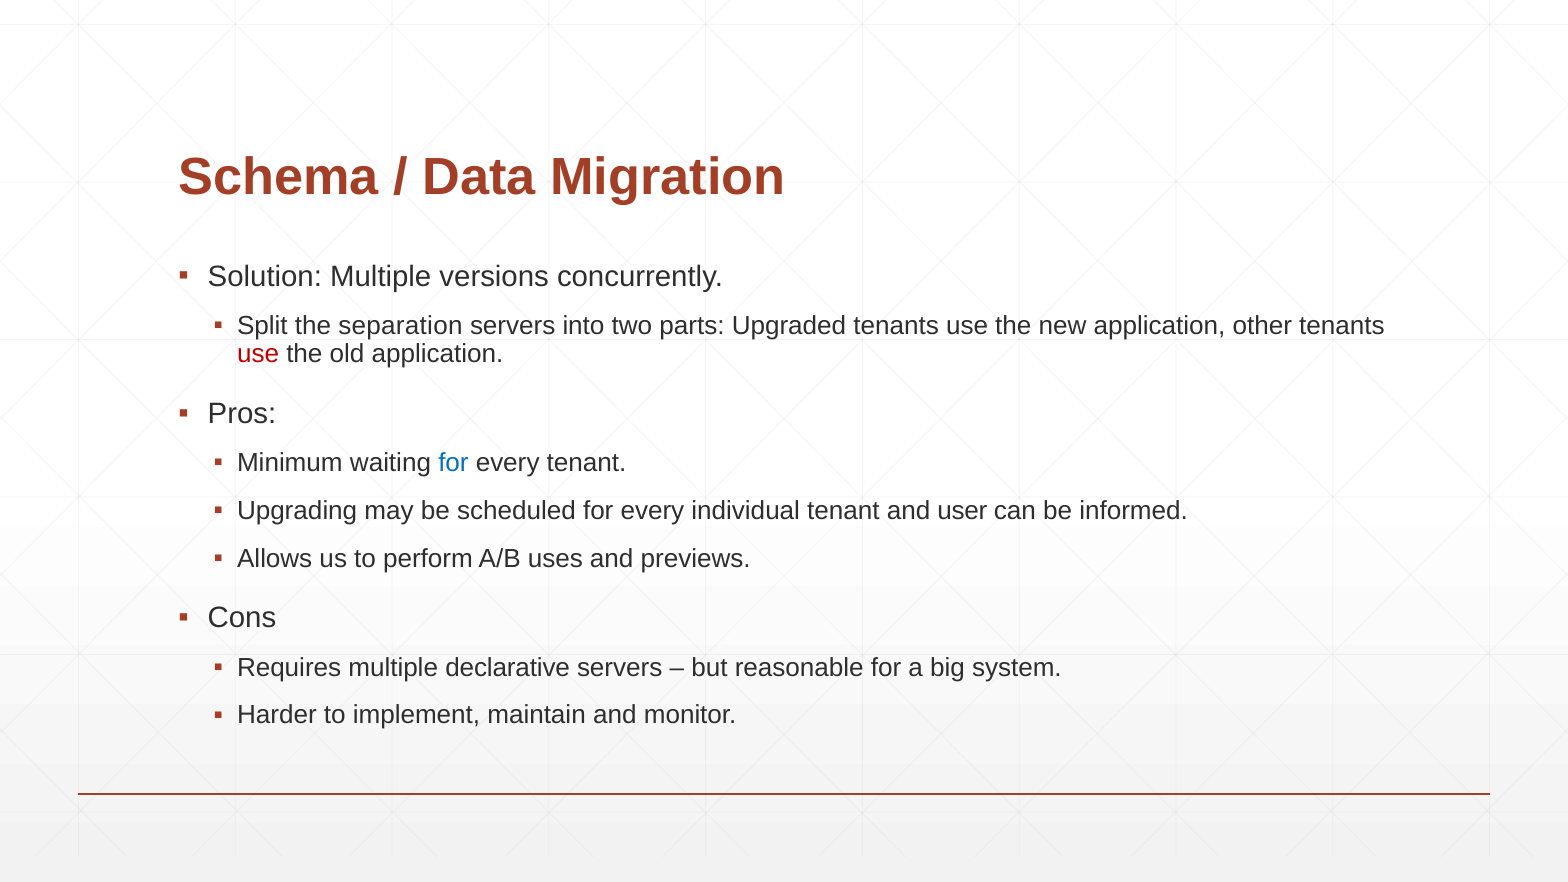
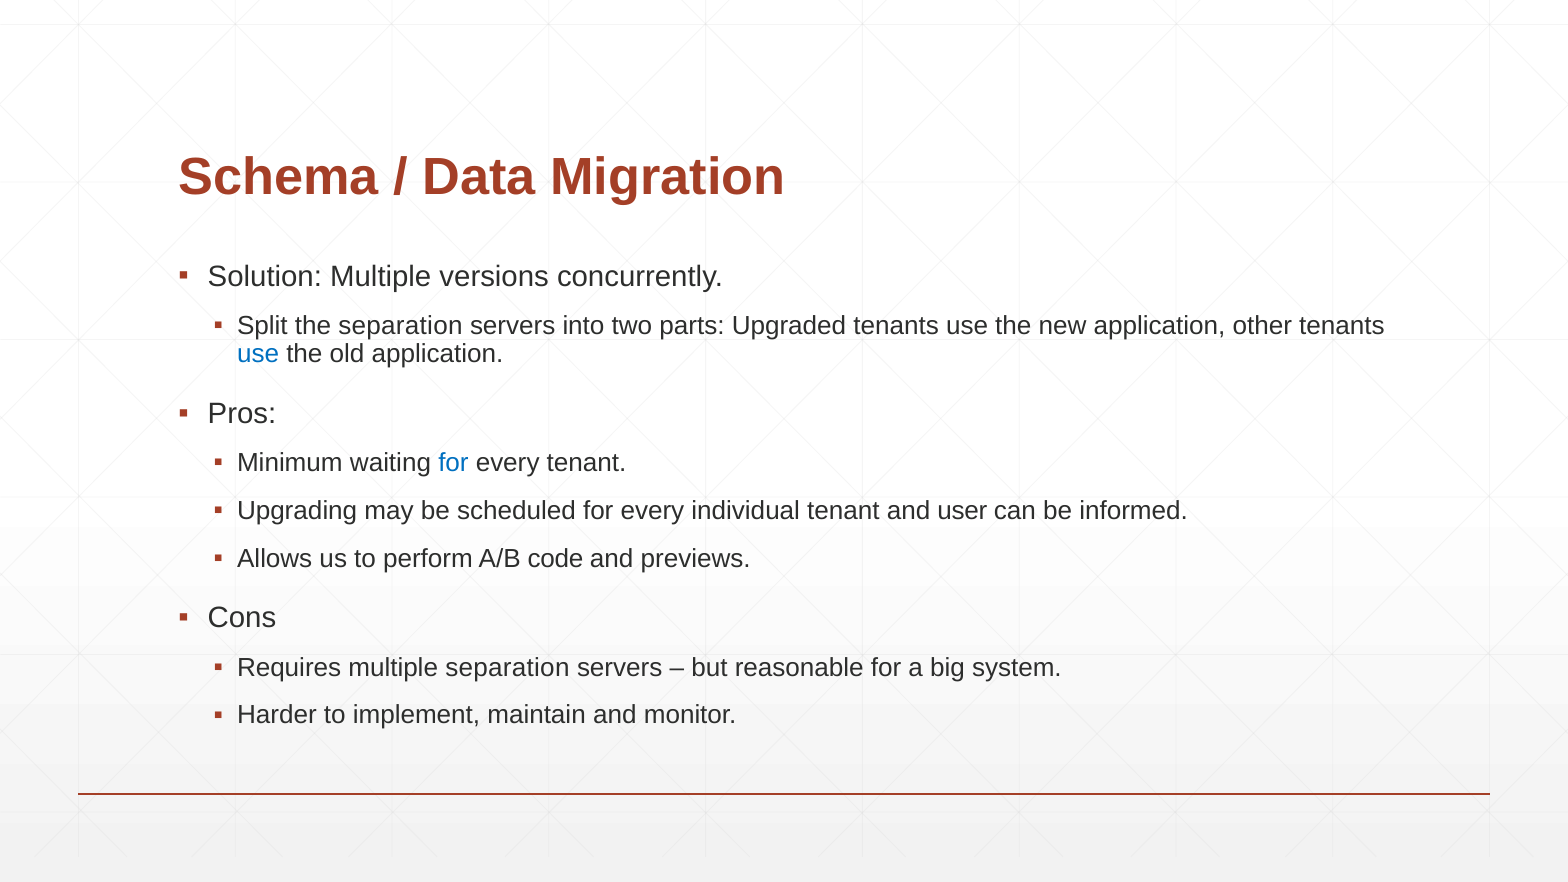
use colour: red -> blue (258, 354)
uses: uses -> code (555, 559)
multiple declarative: declarative -> separation (507, 668)
